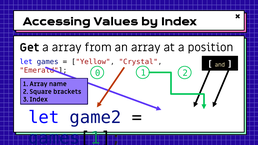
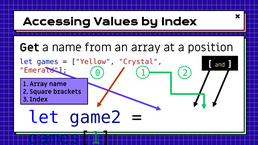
a array: array -> name (67, 48)
